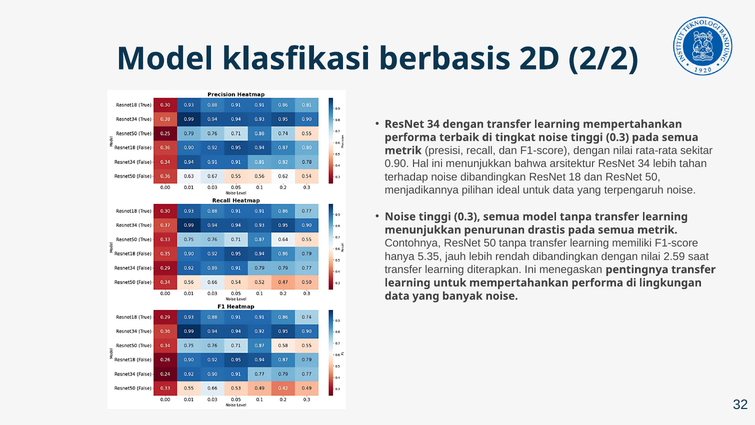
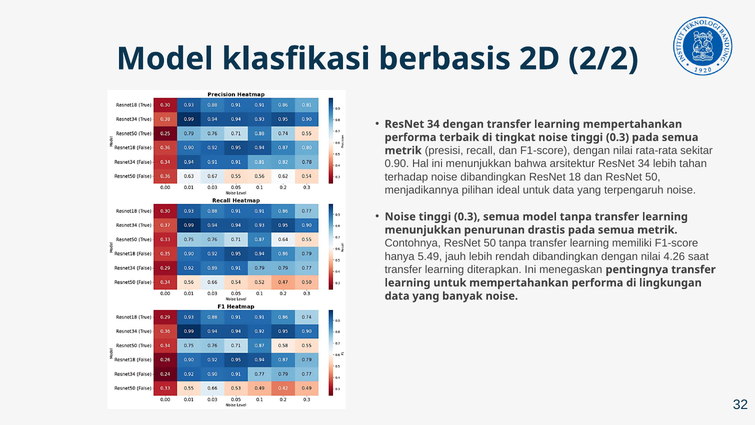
5.35: 5.35 -> 5.49 (430, 256)
2.59: 2.59 -> 4.26 (674, 256)
